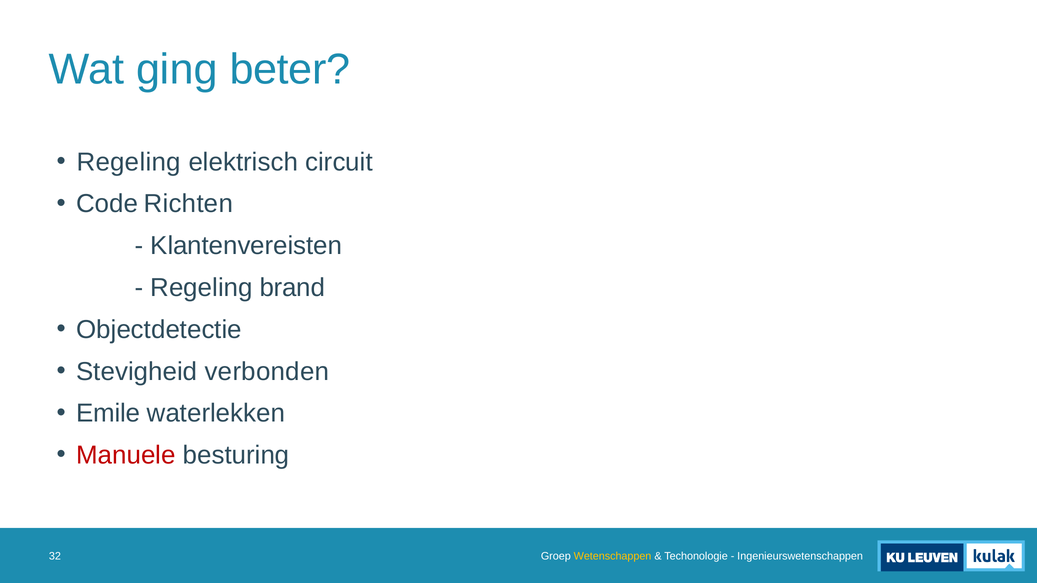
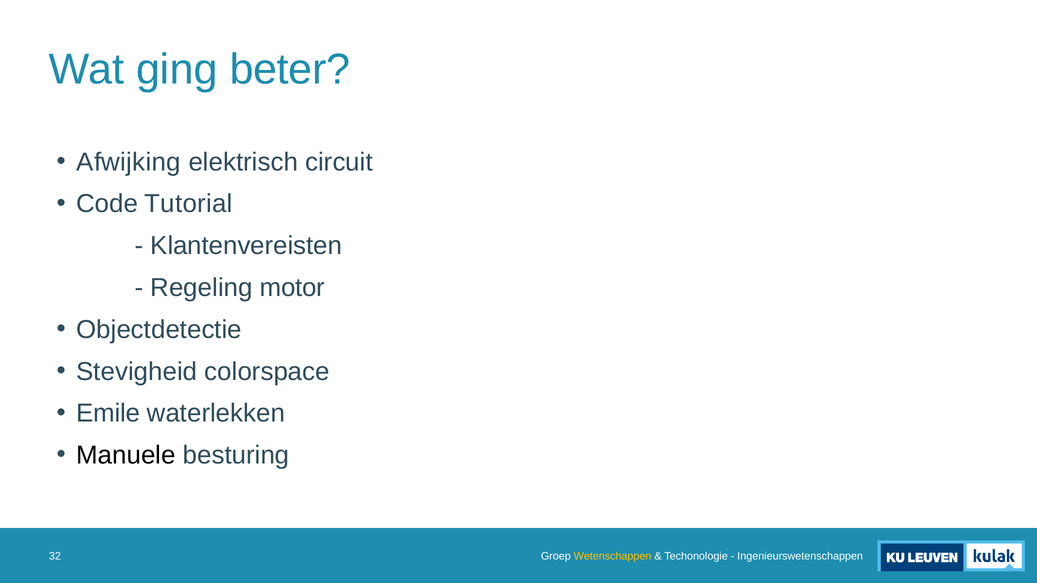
Regeling: Regeling -> Afwijking (129, 162)
Richten: Richten -> Tutorial (188, 204)
brand: brand -> motor (292, 288)
verbonden: verbonden -> colorspace (267, 372)
Manuele colour: red -> black (126, 456)
